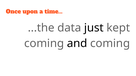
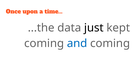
and colour: black -> blue (77, 44)
